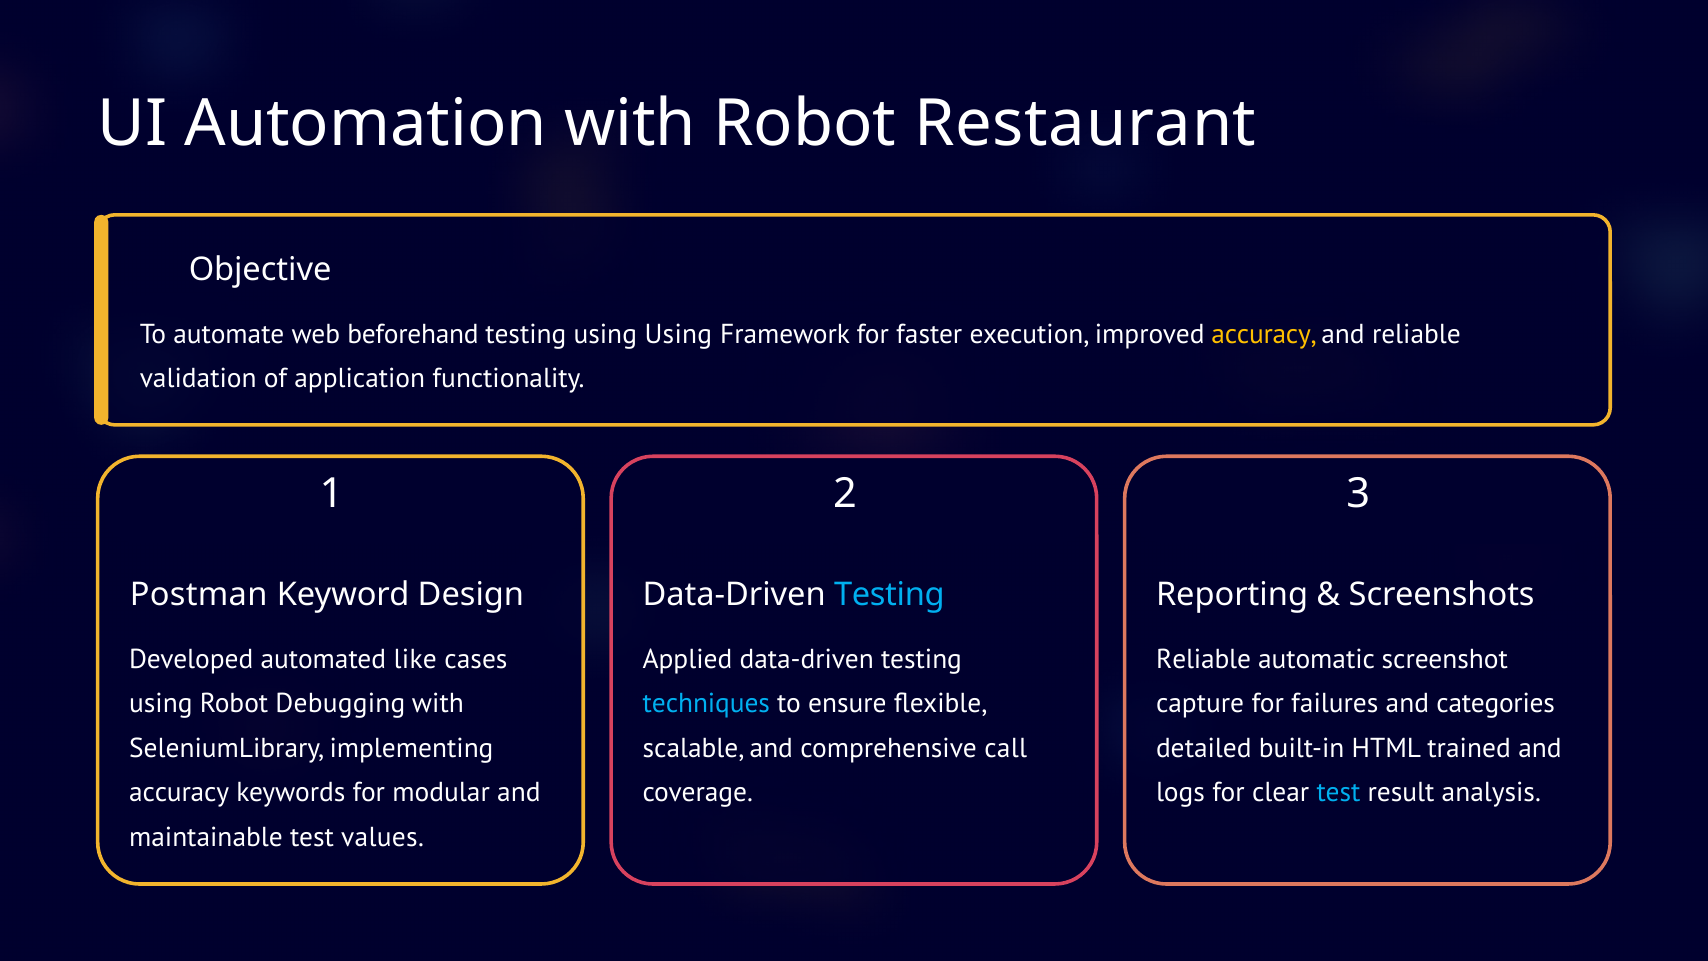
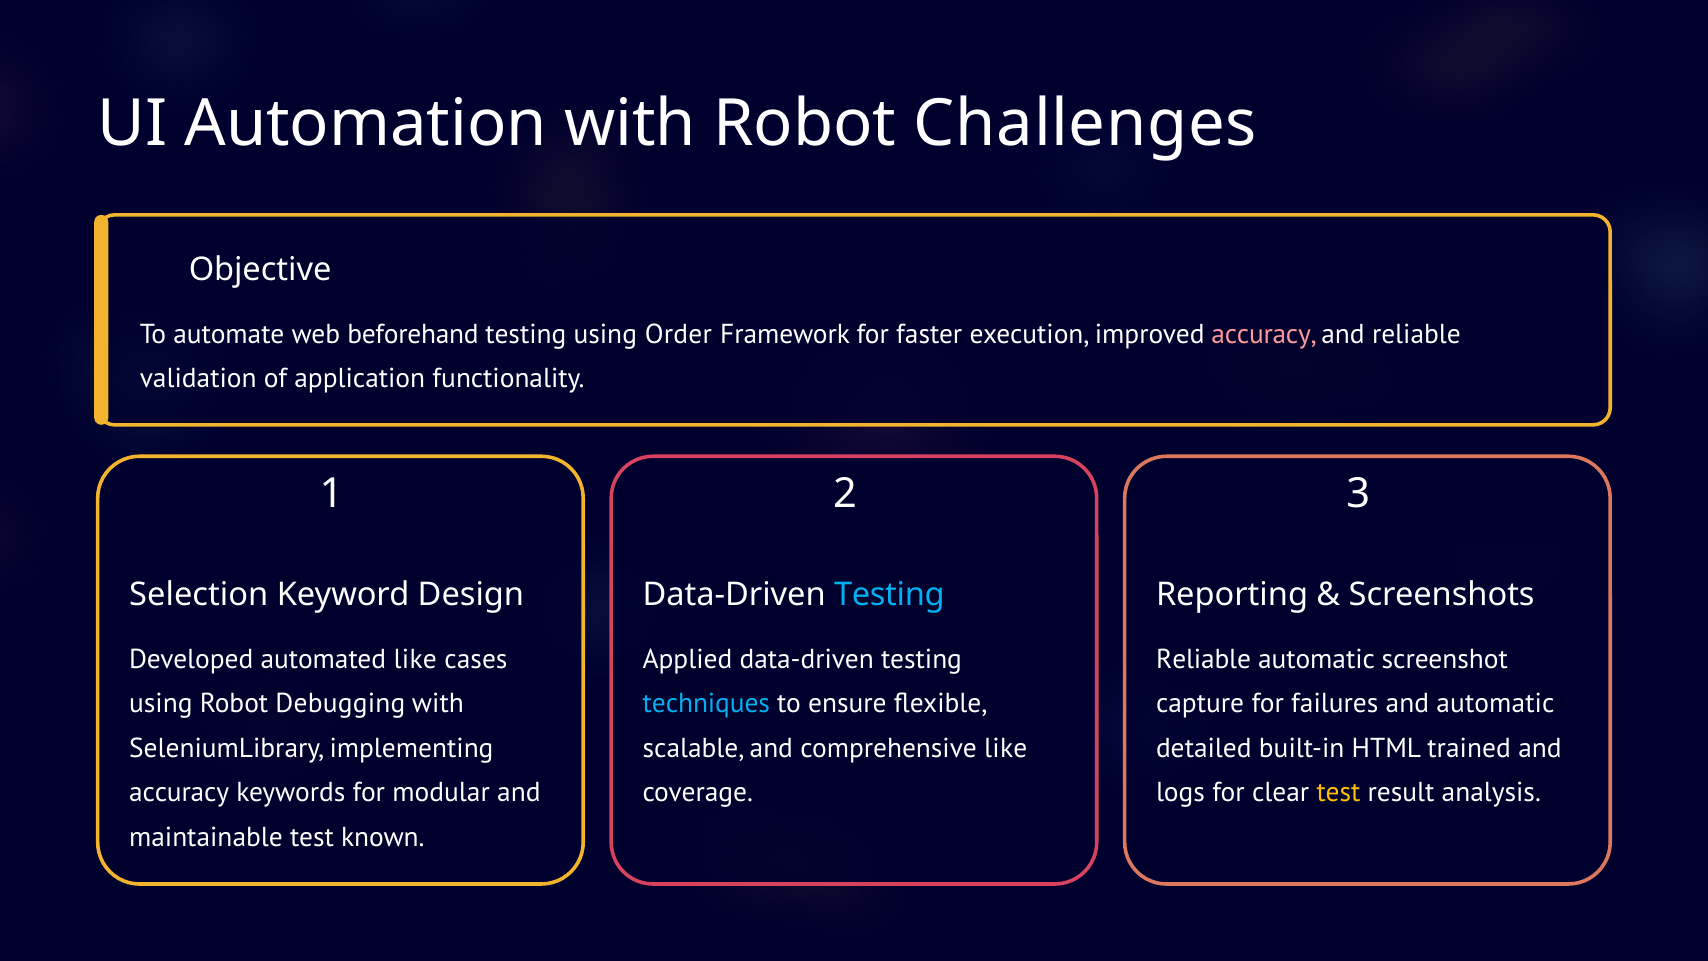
Restaurant: Restaurant -> Challenges (1085, 124)
using Using: Using -> Order (678, 334)
accuracy colour: yellow -> pink (1264, 334)
Postman: Postman -> Selection (199, 595)
and categories: categories -> automatic (1495, 704)
comprehensive call: call -> like (1006, 748)
test colour: light blue -> yellow (1338, 792)
values: values -> known (383, 837)
